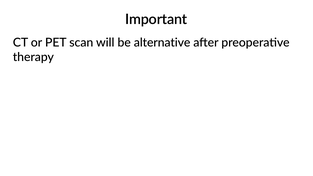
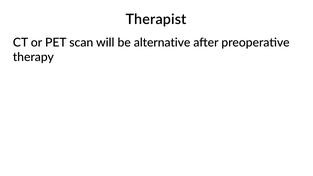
Important: Important -> Therapist (156, 19)
